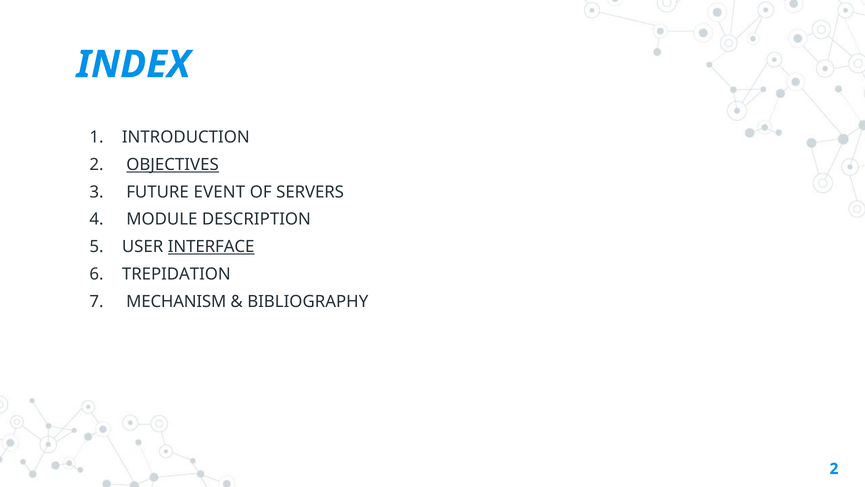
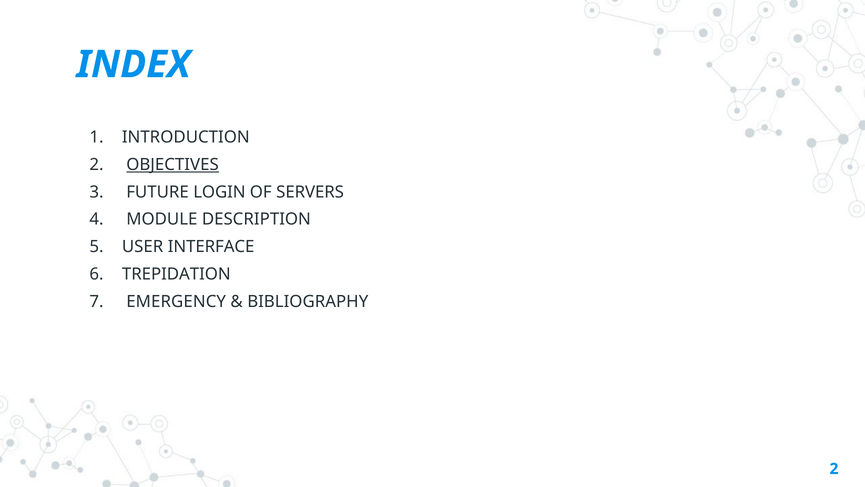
EVENT: EVENT -> LOGIN (219, 192)
INTERFACE underline: present -> none (211, 247)
MECHANISM: MECHANISM -> EMERGENCY (176, 301)
